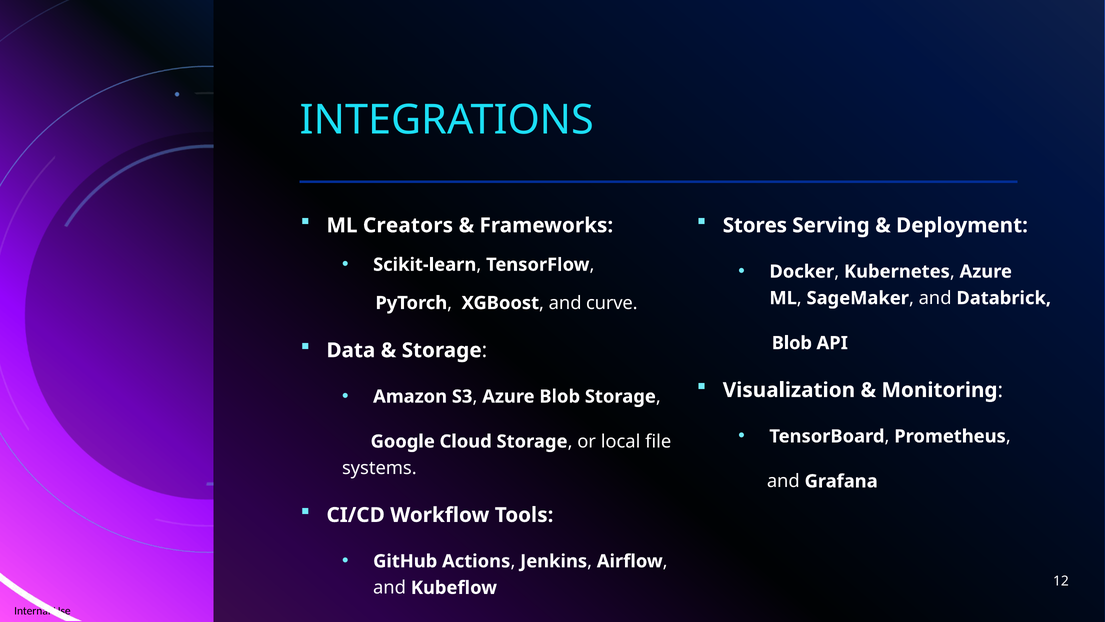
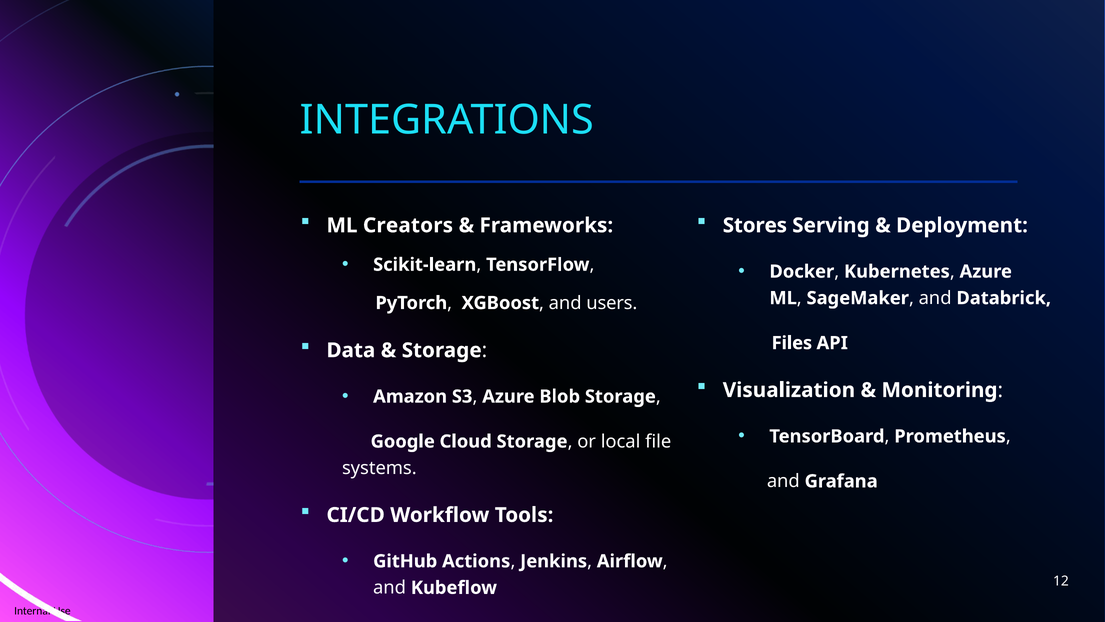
curve: curve -> users (612, 303)
Blob: Blob -> Files (792, 343)
